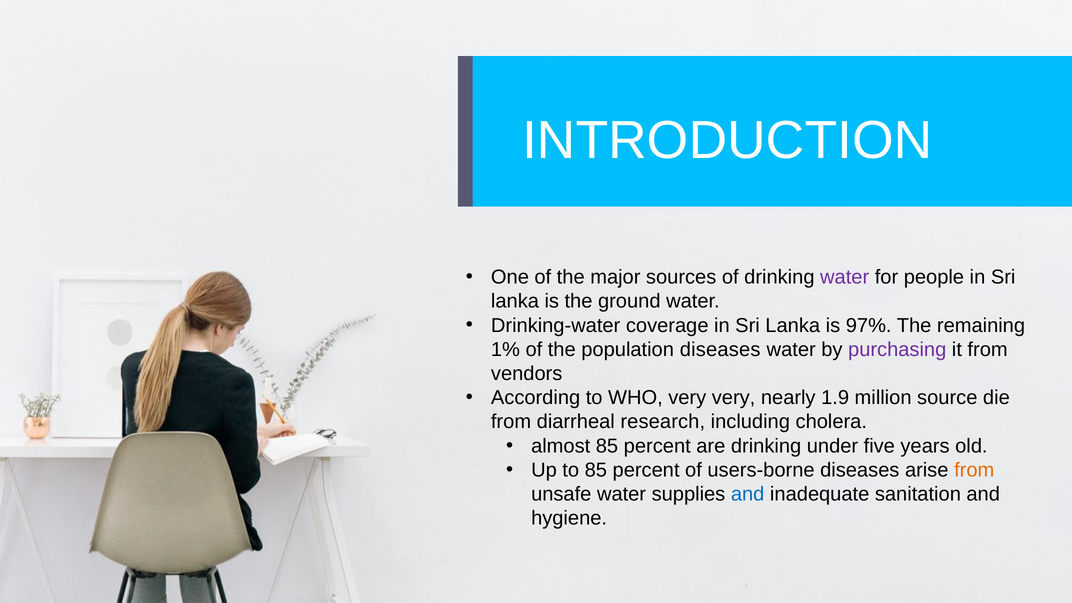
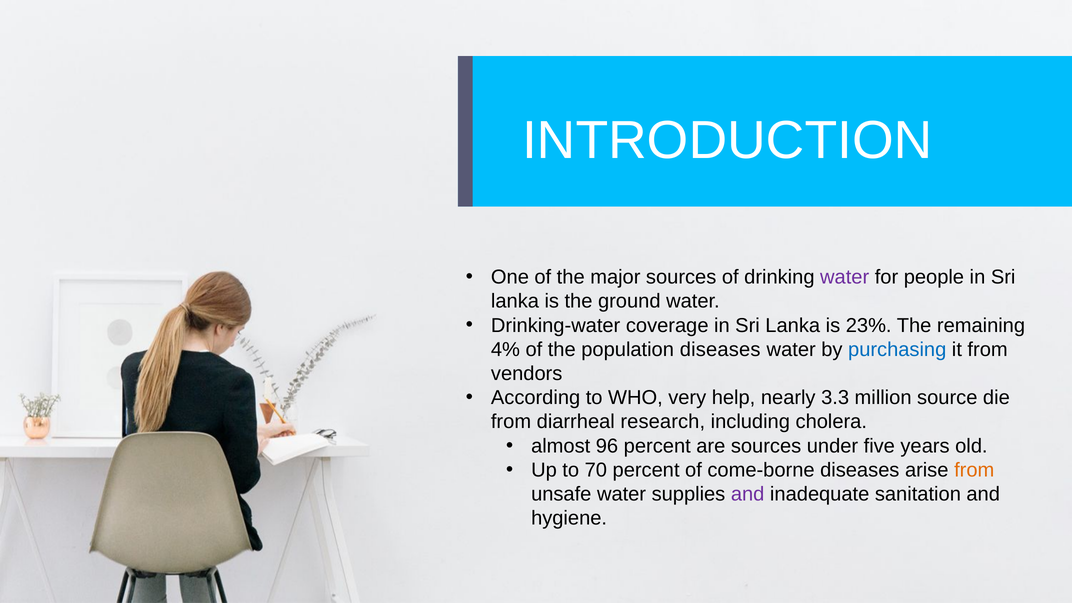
97%: 97% -> 23% (869, 325)
1%: 1% -> 4% (505, 349)
purchasing colour: purple -> blue (897, 349)
very very: very -> help (734, 398)
1.9: 1.9 -> 3.3 (835, 398)
almost 85: 85 -> 96 (607, 446)
are drinking: drinking -> sources (766, 446)
to 85: 85 -> 70 (596, 470)
users-borne: users-borne -> come-borne (761, 470)
and colour: blue -> purple (748, 494)
